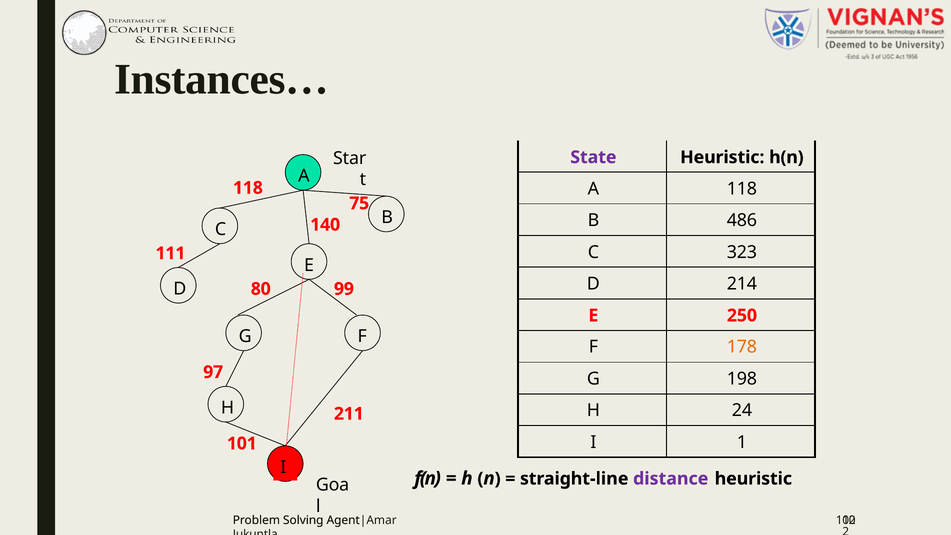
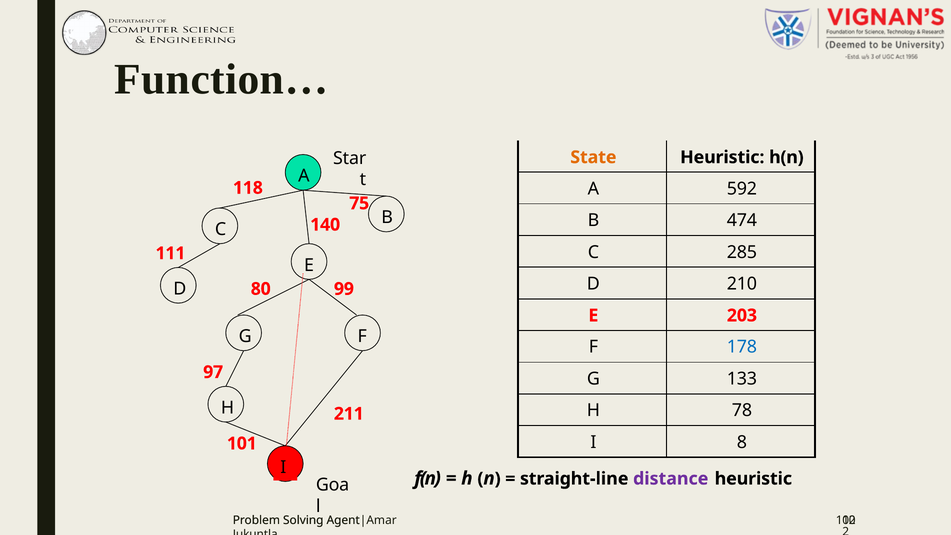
Instances…: Instances… -> Function… (221, 79)
State colour: purple -> orange (593, 157)
A 118: 118 -> 592 (742, 189)
486: 486 -> 474 (742, 220)
323: 323 -> 285 (742, 252)
214: 214 -> 210 (742, 284)
250: 250 -> 203 (742, 315)
178 colour: orange -> blue (742, 347)
198: 198 -> 133 (742, 379)
24: 24 -> 78 (742, 410)
1: 1 -> 8 (742, 442)
